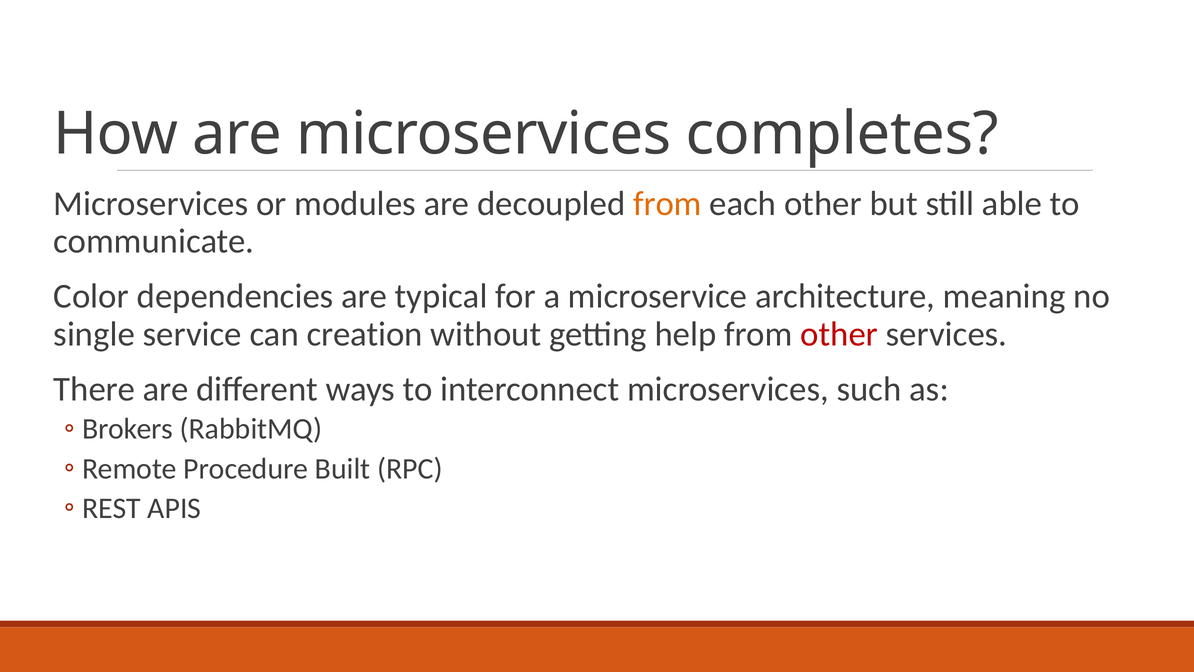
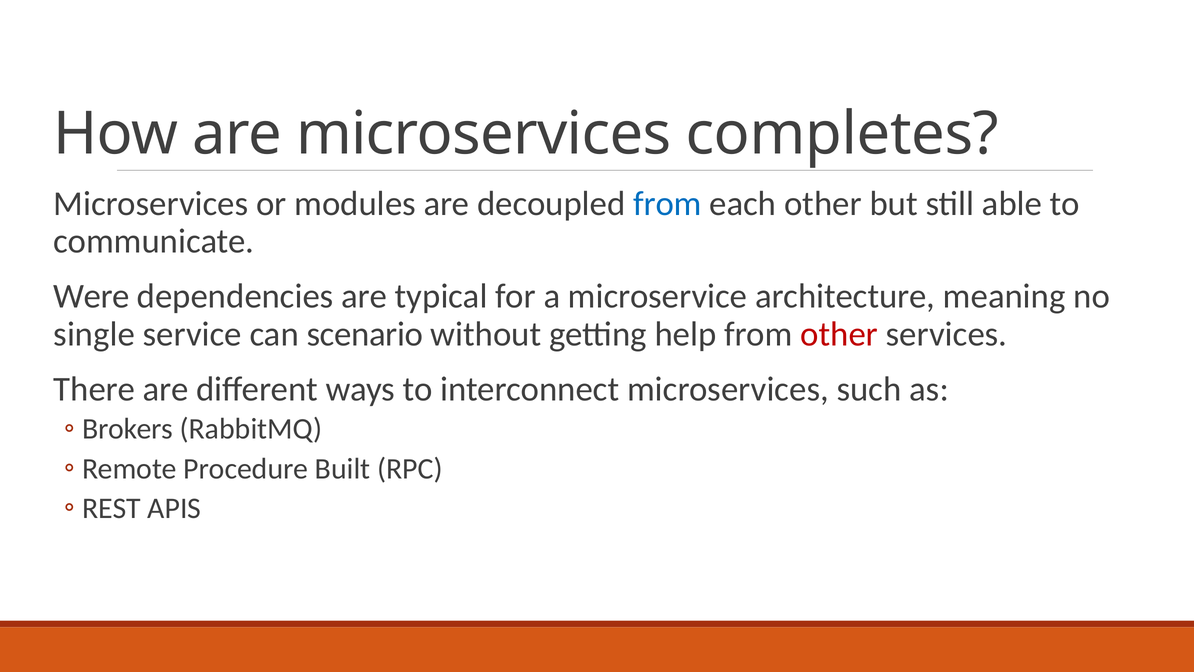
from colour: orange -> blue (667, 204)
Color: Color -> Were (91, 296)
creation: creation -> scenario (365, 334)
